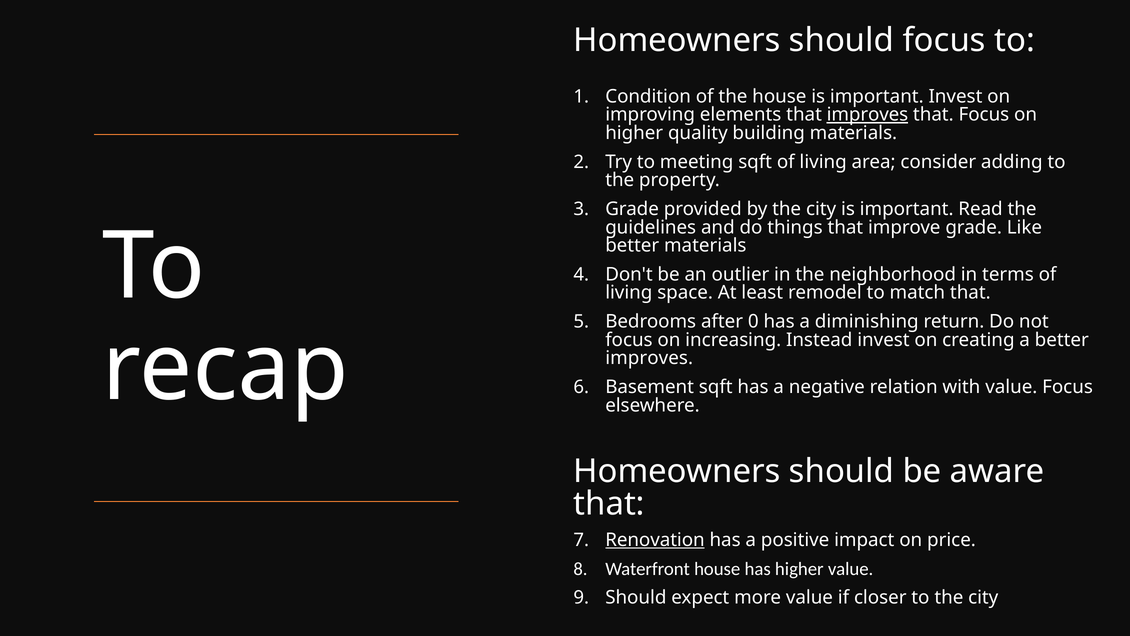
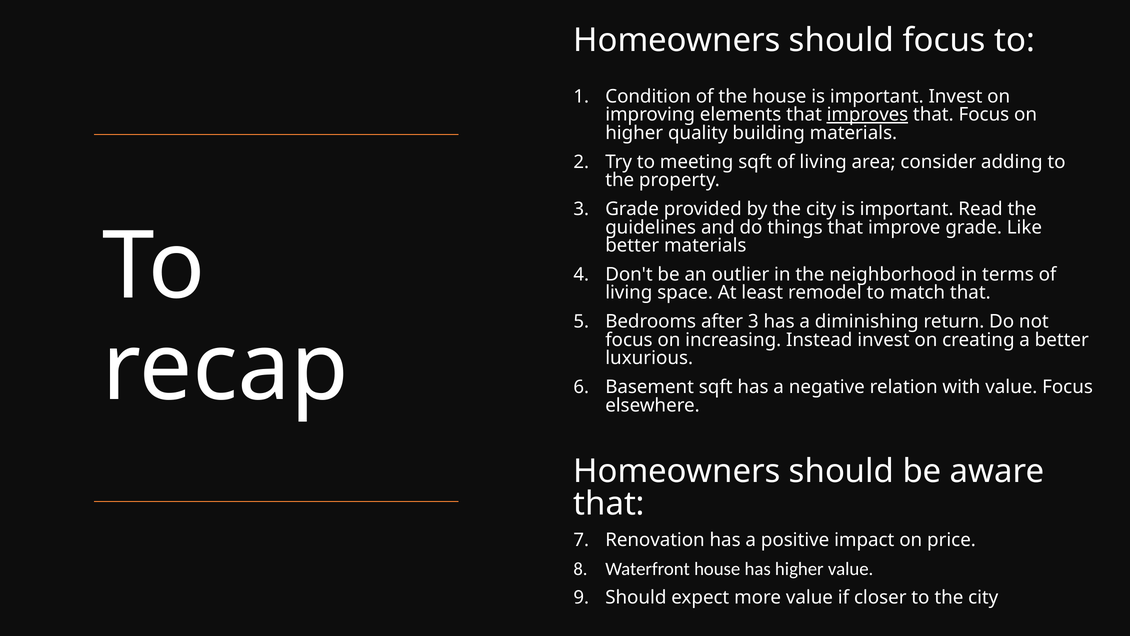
after 0: 0 -> 3 (753, 321)
improves: improves -> luxurious (649, 358)
Renovation underline: present -> none (655, 540)
